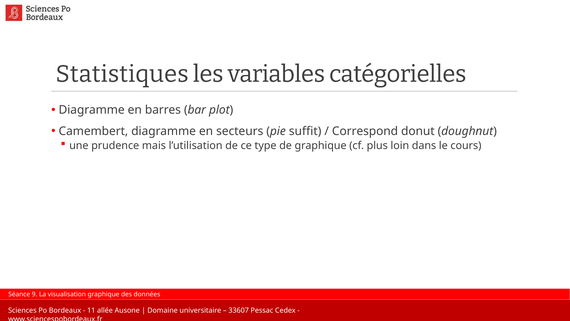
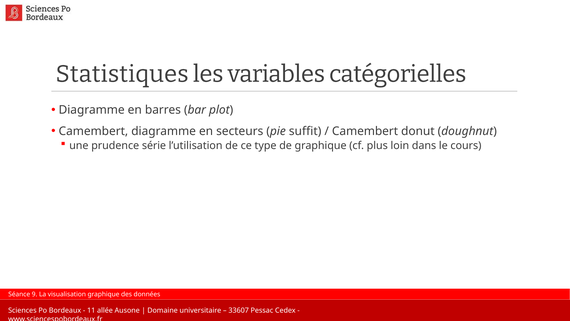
Correspond: Correspond -> Camembert (365, 131)
mais: mais -> série (154, 146)
